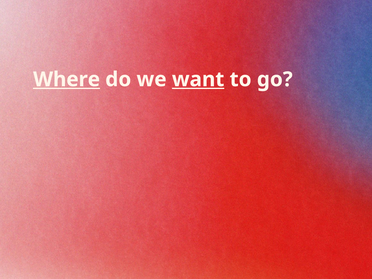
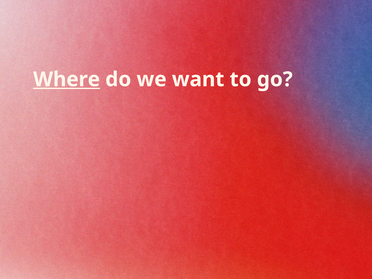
want underline: present -> none (198, 79)
